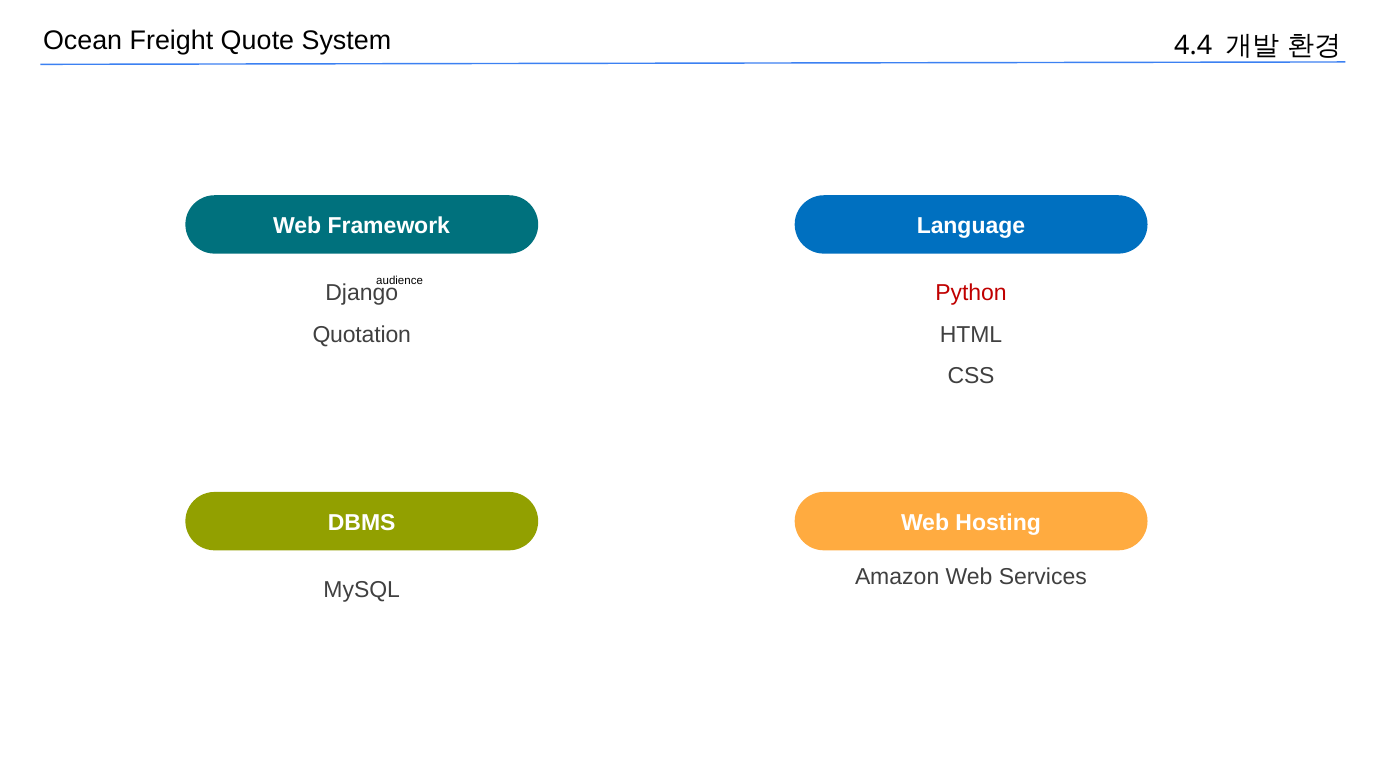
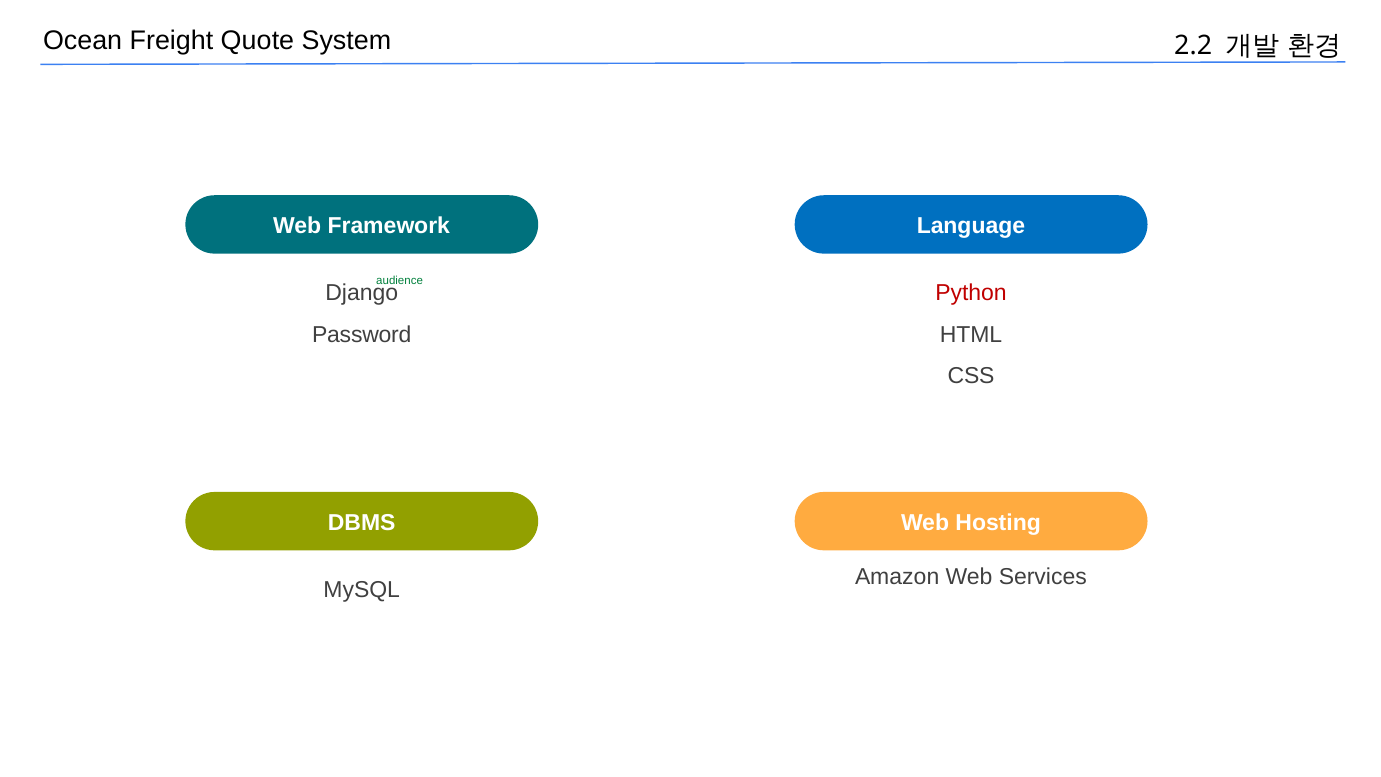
4.4: 4.4 -> 2.2 (1193, 46)
audience colour: black -> green (400, 281)
Quotation: Quotation -> Password (362, 335)
